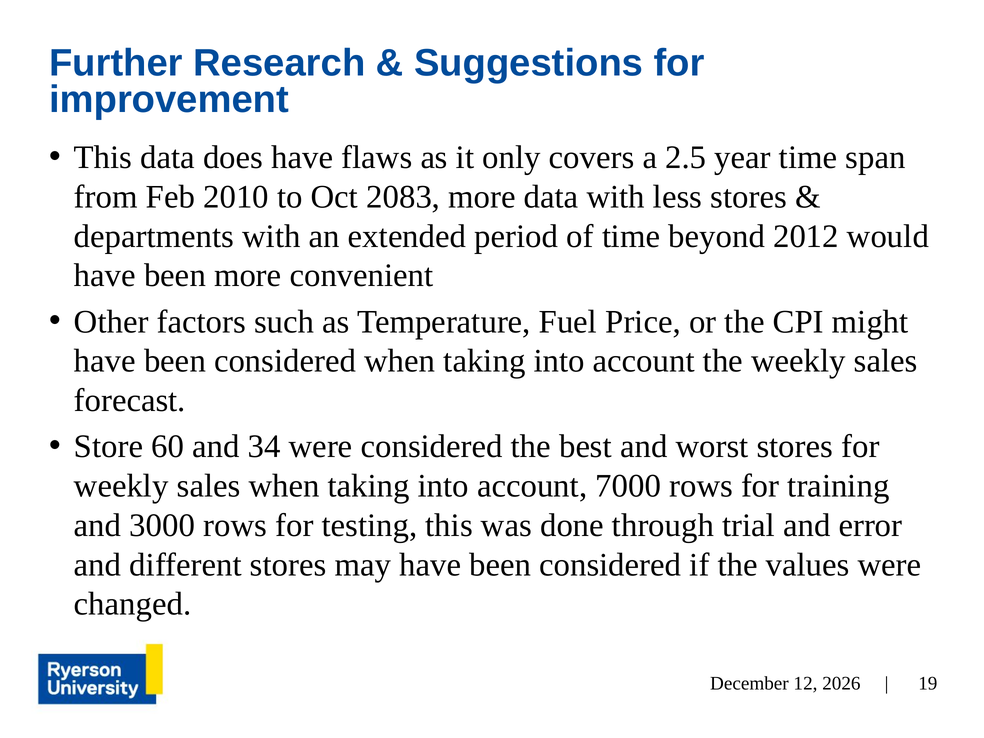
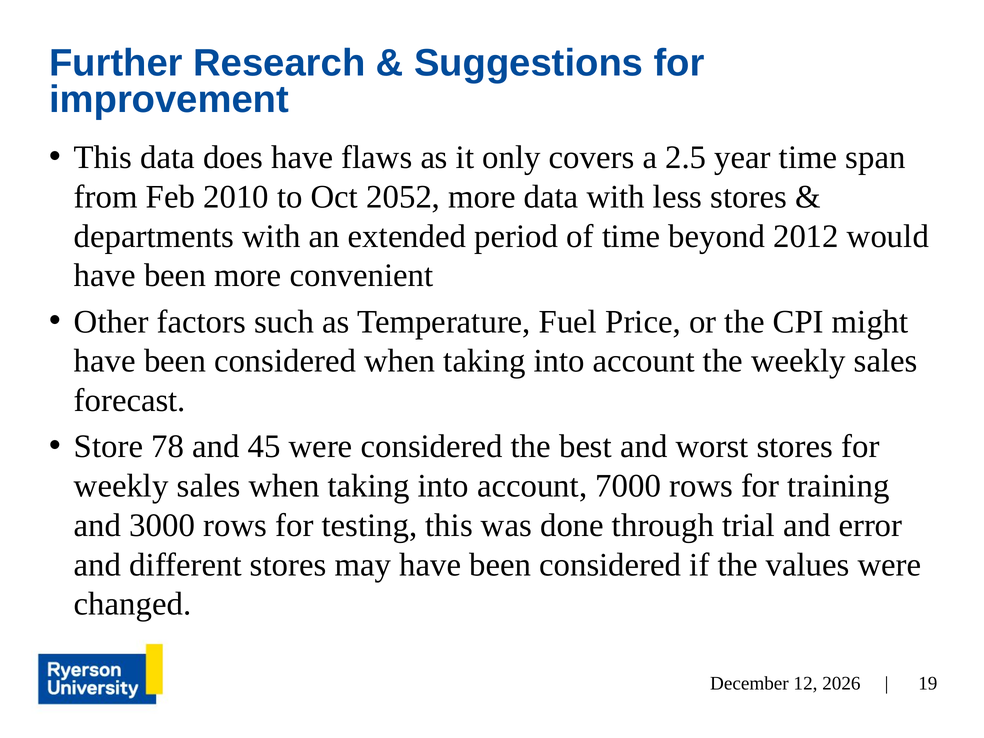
2083: 2083 -> 2052 (403, 197)
60: 60 -> 78 (168, 447)
34: 34 -> 45 (264, 447)
